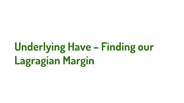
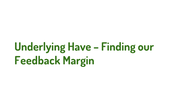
Lagragian: Lagragian -> Feedback (37, 61)
